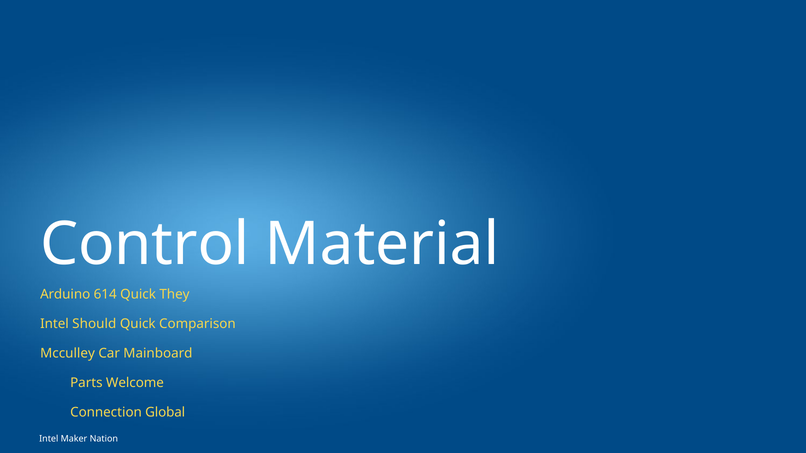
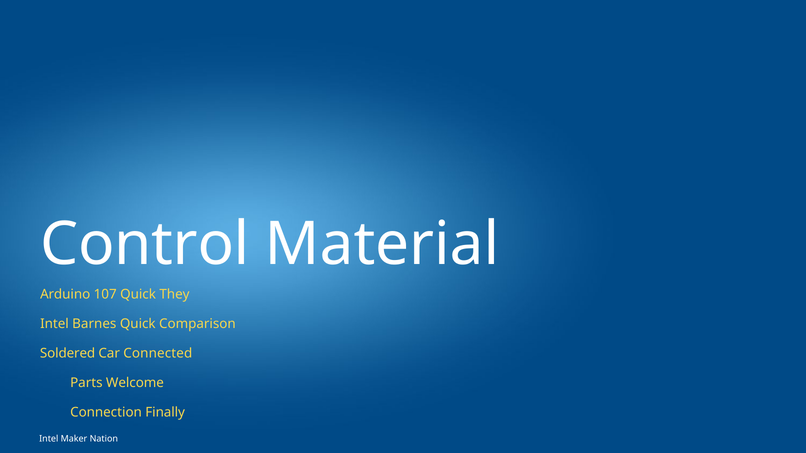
614: 614 -> 107 (105, 295)
Should: Should -> Barnes (94, 324)
Mcculley: Mcculley -> Soldered (68, 354)
Mainboard: Mainboard -> Connected (158, 354)
Global: Global -> Finally (165, 413)
